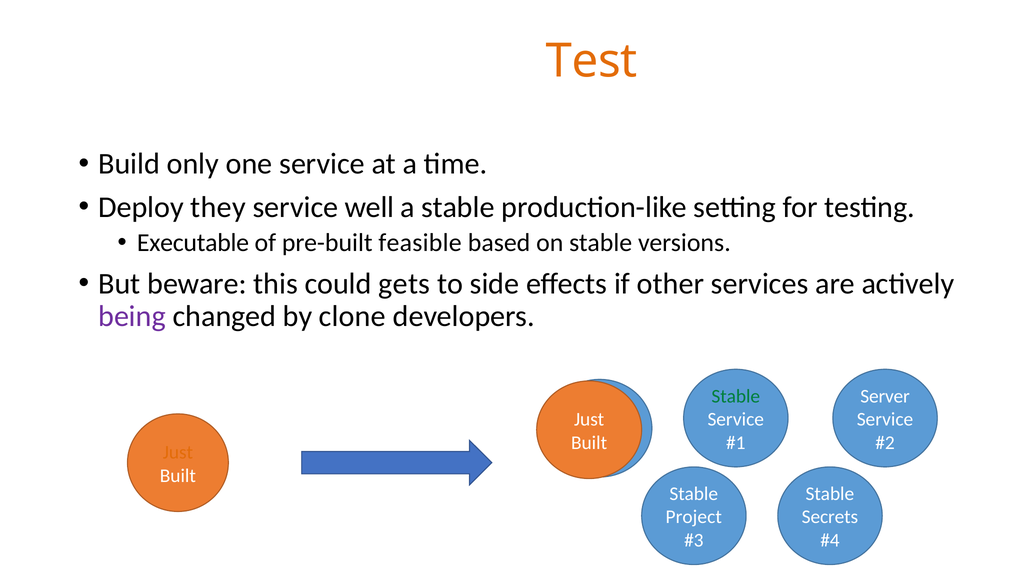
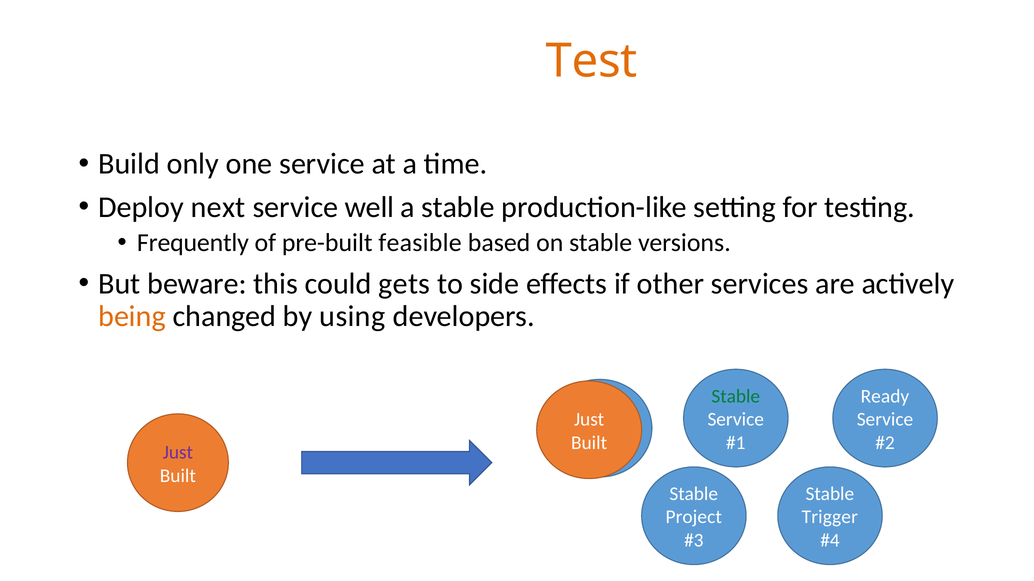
they: they -> next (218, 207)
Executable: Executable -> Frequently (193, 243)
being colour: purple -> orange (132, 317)
clone: clone -> using (352, 317)
Server: Server -> Ready (885, 397)
Just colour: orange -> purple (178, 453)
Secrets: Secrets -> Trigger (830, 518)
